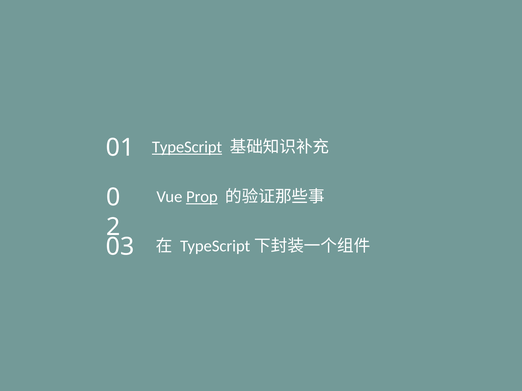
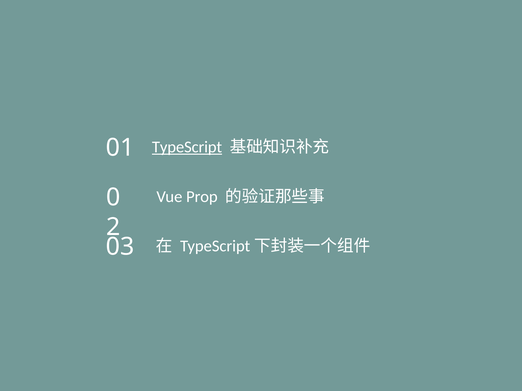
Prop underline: present -> none (202, 197)
